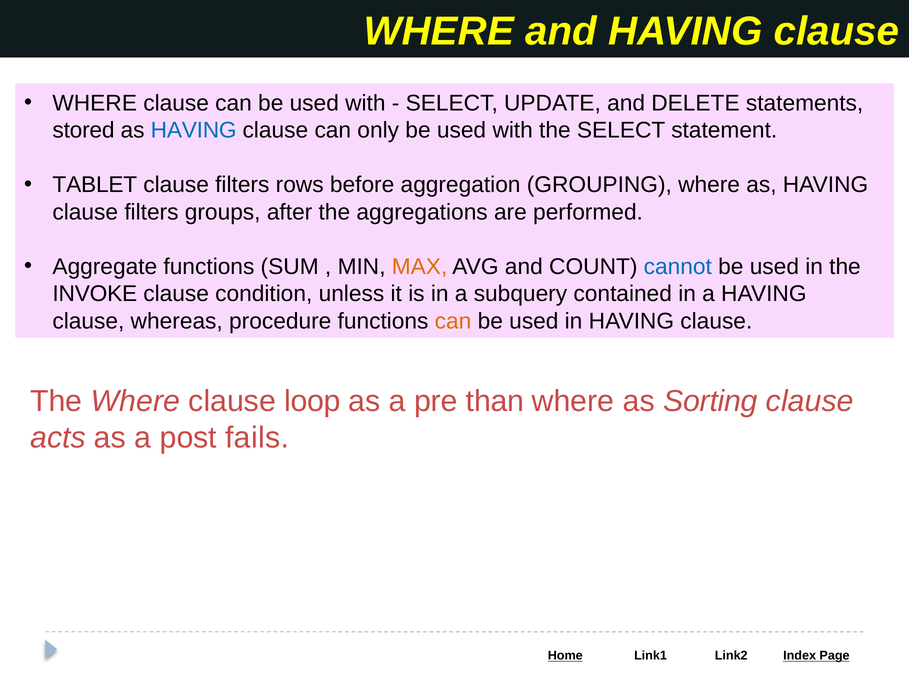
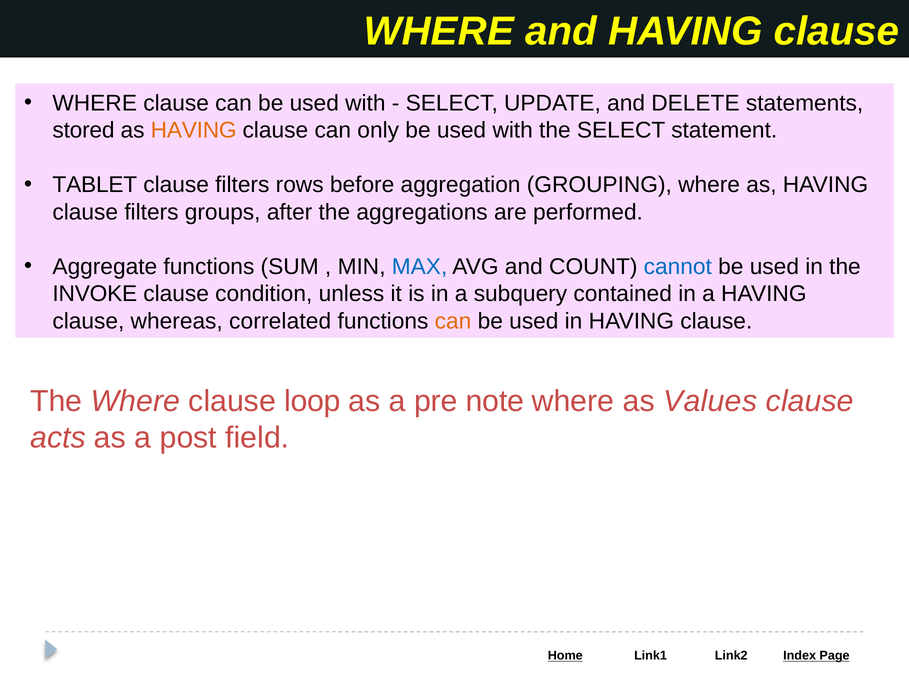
HAVING colour: blue -> orange (194, 130)
MAX colour: orange -> blue (420, 267)
procedure: procedure -> correlated (280, 321)
than: than -> note (495, 401)
Sorting: Sorting -> Values (710, 401)
fails: fails -> field (257, 437)
